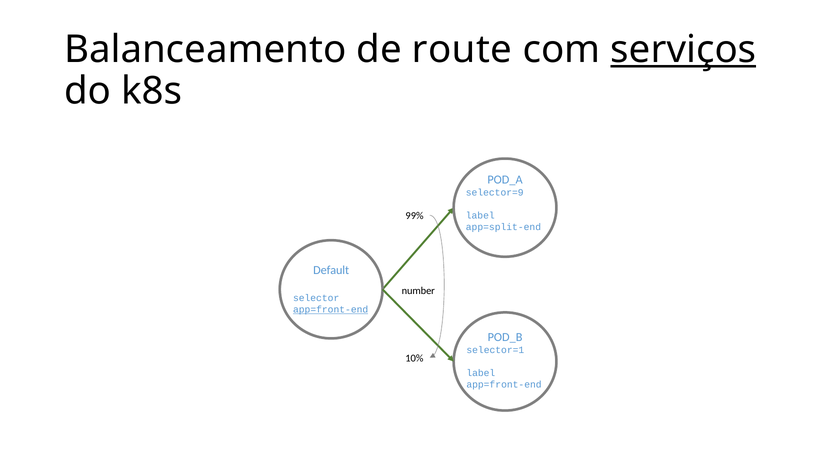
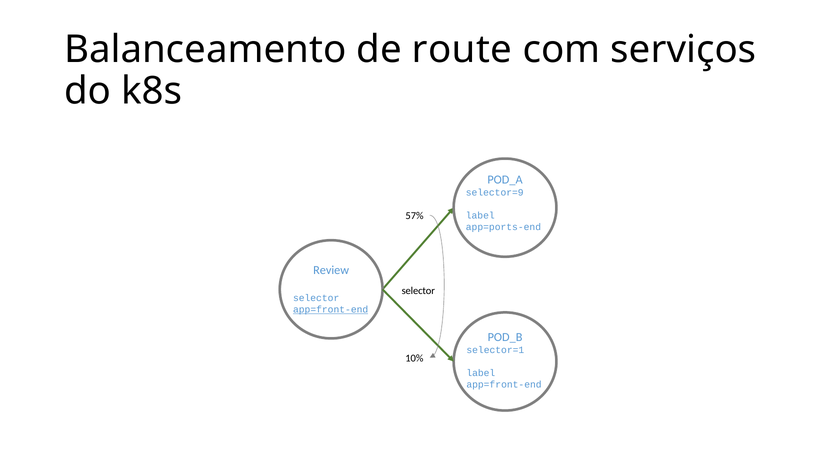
serviços underline: present -> none (683, 50)
99%: 99% -> 57% (415, 216)
app=split-end: app=split-end -> app=ports-end (503, 227)
Default: Default -> Review (331, 271)
number: number -> selector (418, 291)
